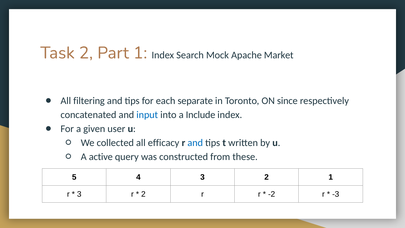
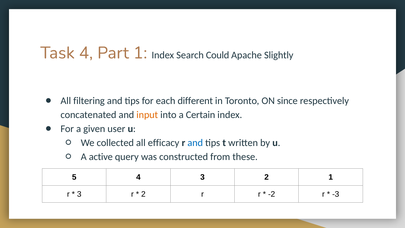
Task 2: 2 -> 4 (86, 53)
Mock: Mock -> Could (218, 55)
Market: Market -> Slightly (279, 55)
separate: separate -> different (195, 101)
input colour: blue -> orange (147, 115)
Include: Include -> Certain (201, 115)
